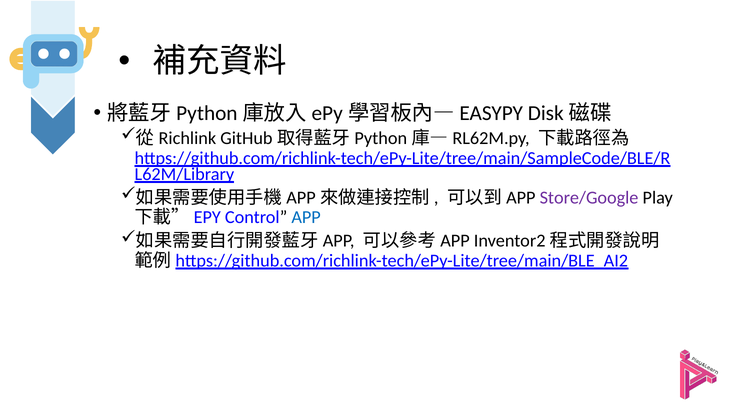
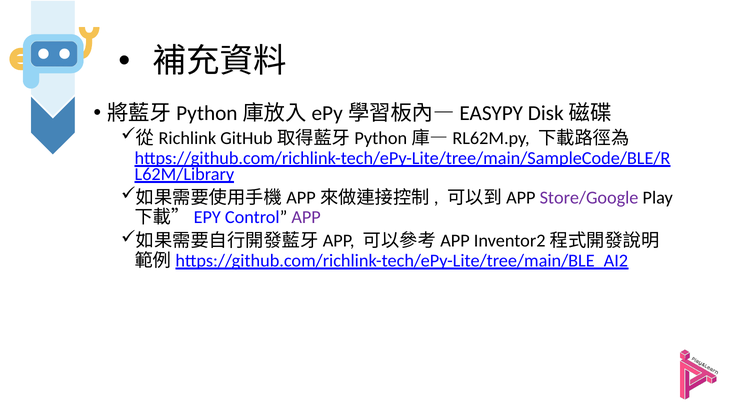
APP colour: blue -> purple (306, 218)
